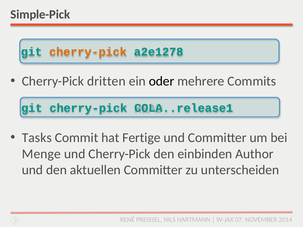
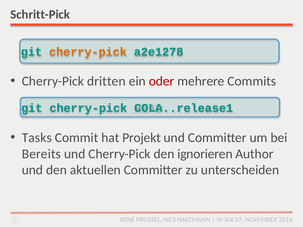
Simple-Pick: Simple-Pick -> Schritt-Pick (40, 15)
oder colour: black -> red (162, 81)
Fertige: Fertige -> Projekt (142, 138)
Menge: Menge -> Bereits (41, 154)
einbinden: einbinden -> ignorieren (205, 154)
